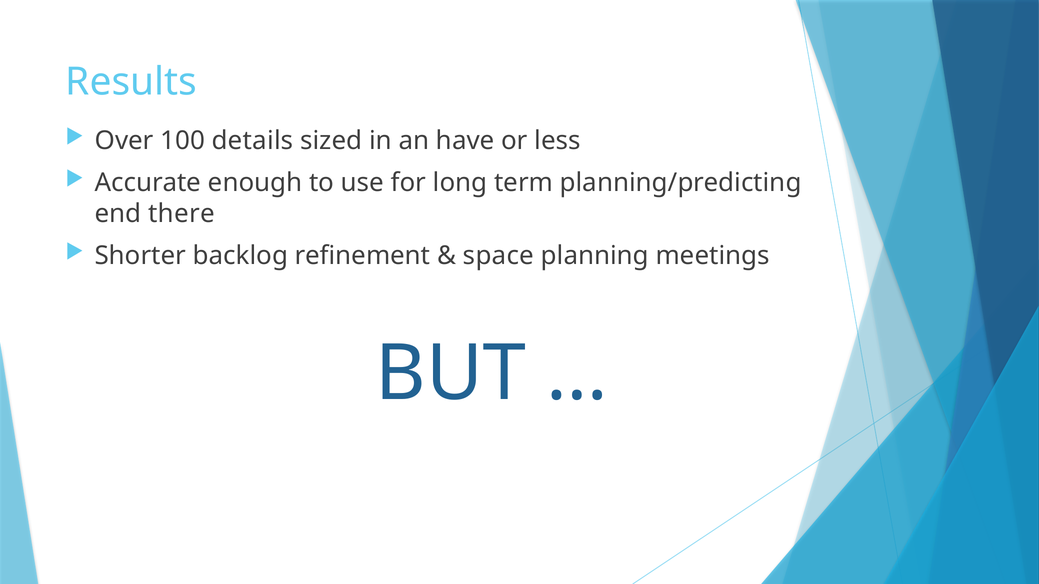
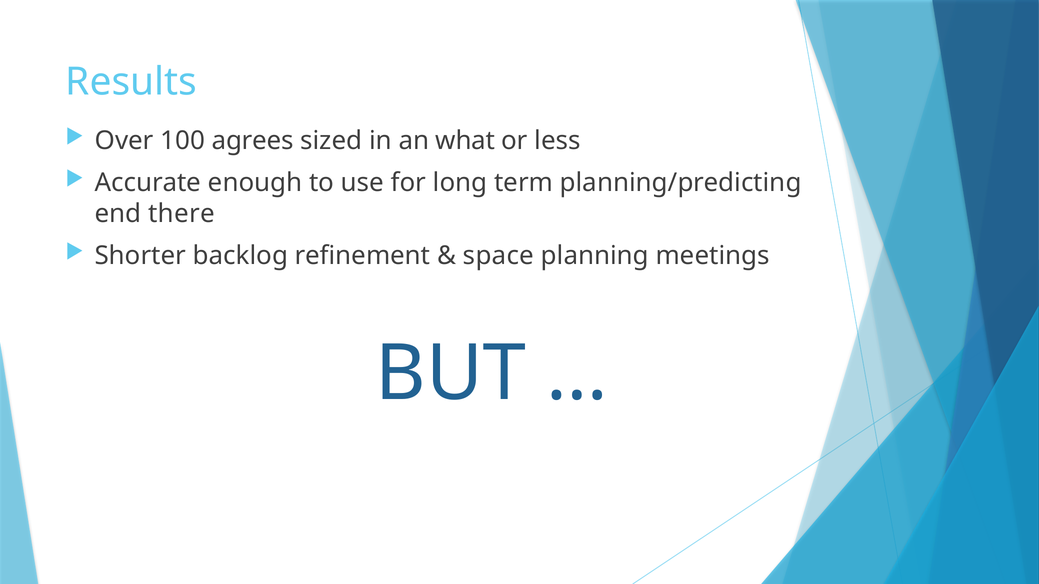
details: details -> agrees (253, 141)
have: have -> what (465, 141)
